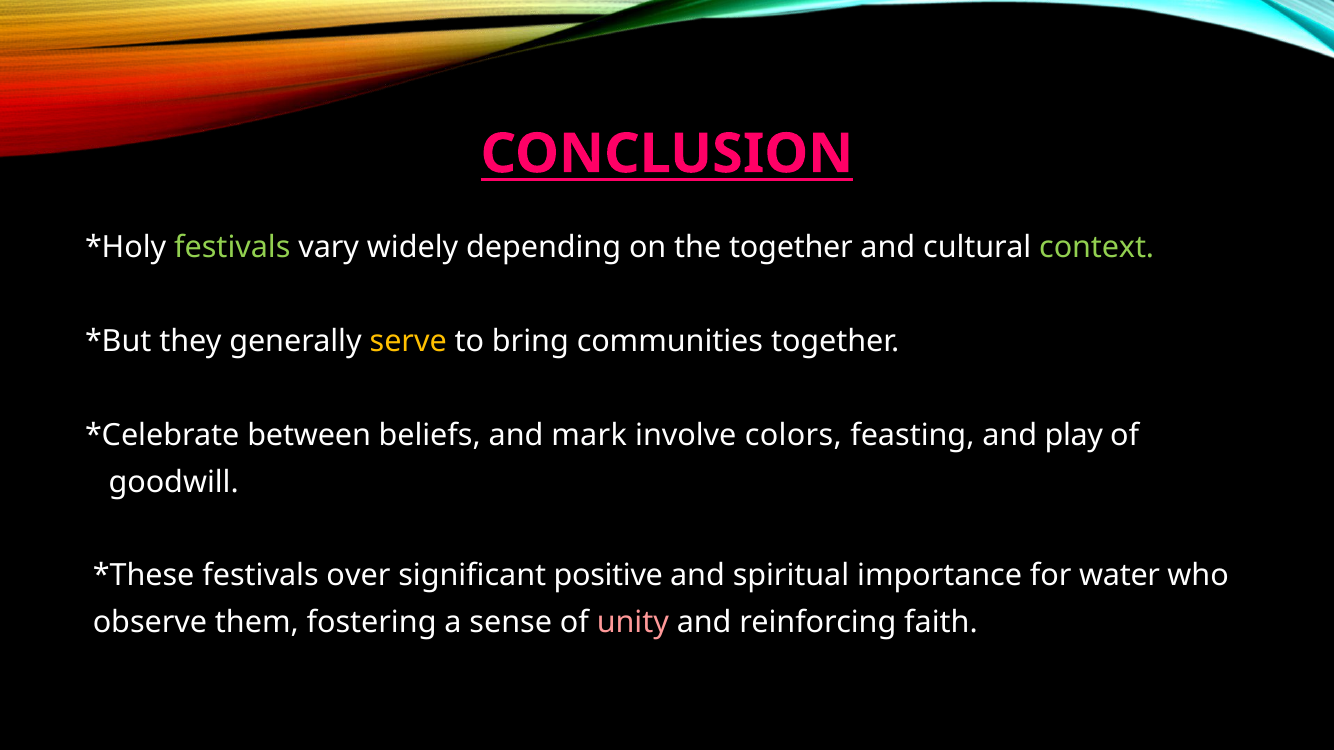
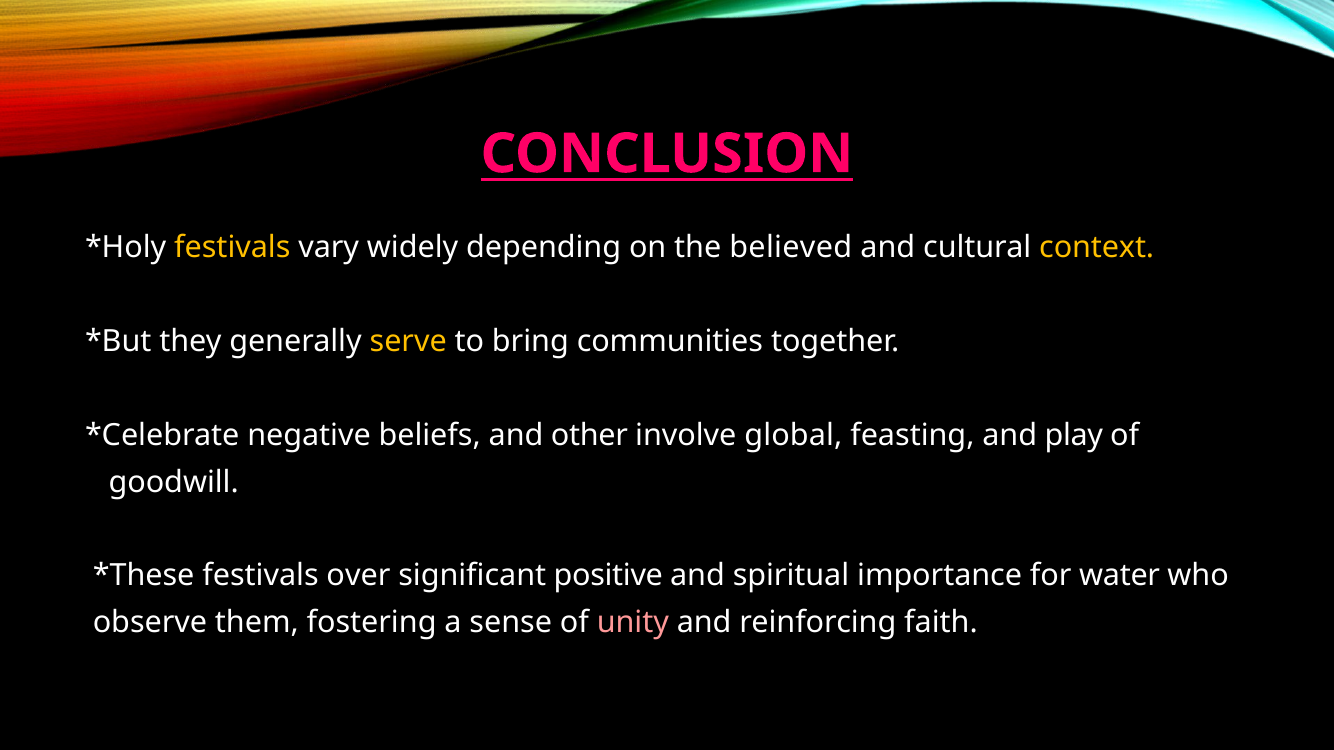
festivals colour: light green -> yellow (232, 248)
the together: together -> believed (791, 248)
context colour: light green -> yellow (1097, 248)
between: between -> negative (309, 435)
mark: mark -> other (589, 435)
colors: colors -> global (793, 435)
